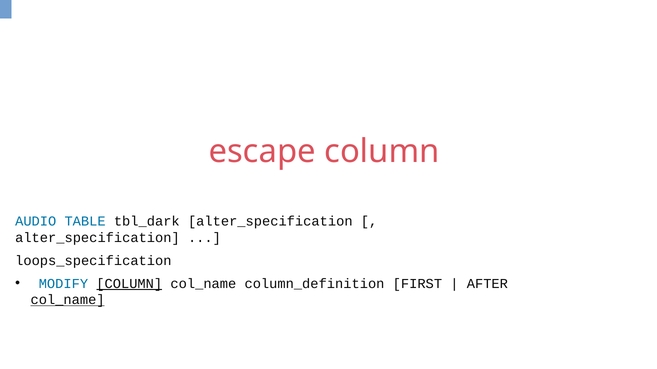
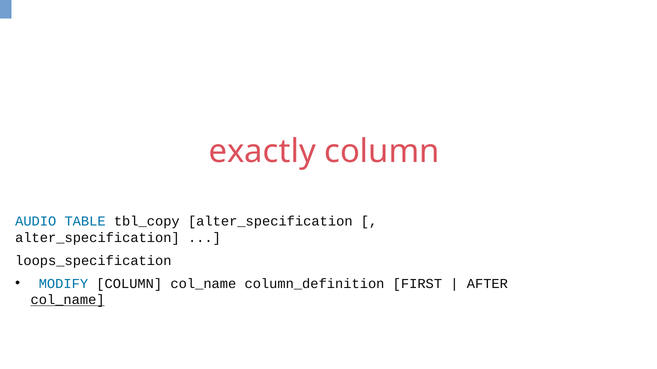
escape: escape -> exactly (262, 152)
tbl_dark: tbl_dark -> tbl_copy (147, 222)
COLUMN underline: present -> none (129, 284)
